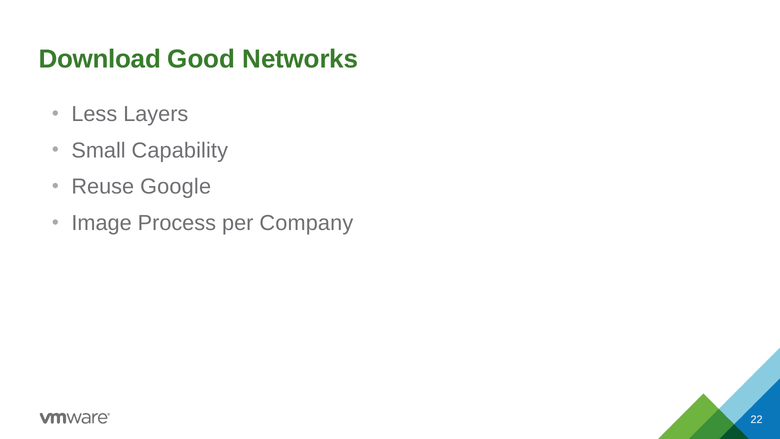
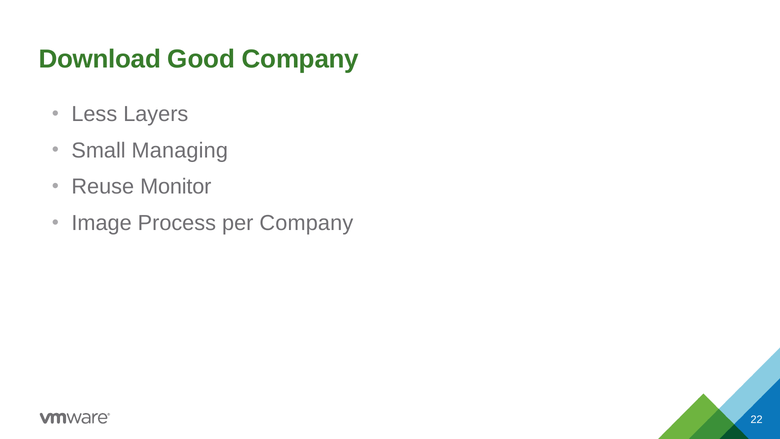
Good Networks: Networks -> Company (300, 59)
Capability: Capability -> Managing (180, 150)
Google: Google -> Monitor (176, 187)
